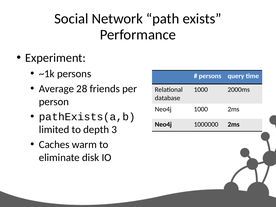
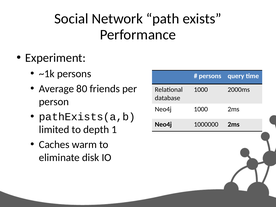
28: 28 -> 80 (82, 89)
3: 3 -> 1 (114, 130)
